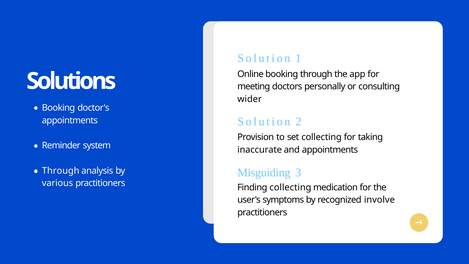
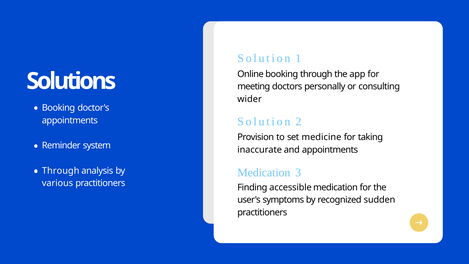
set collecting: collecting -> medicine (321, 137)
Misguiding: Misguiding -> Medication (264, 172)
Finding collecting: collecting -> accessible (291, 187)
involve: involve -> sudden (380, 200)
